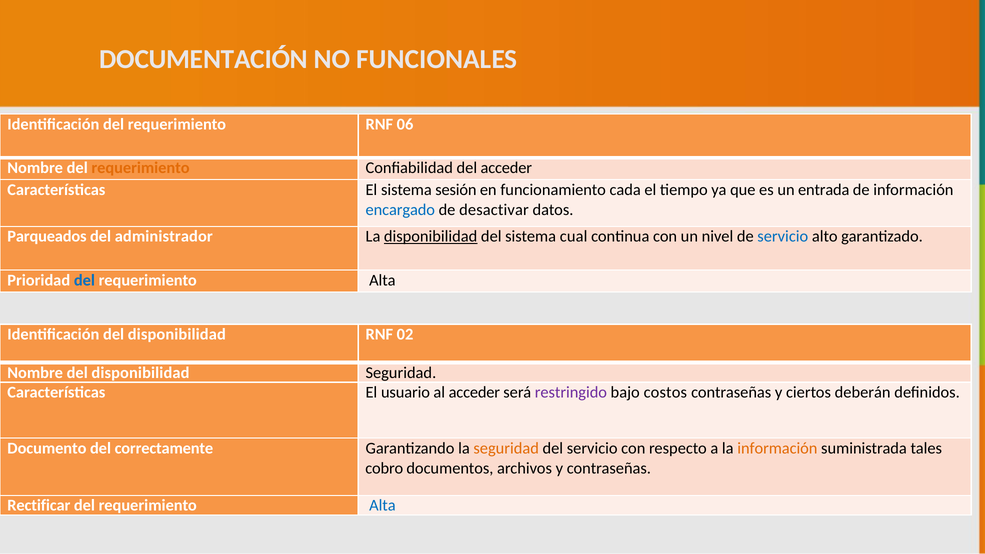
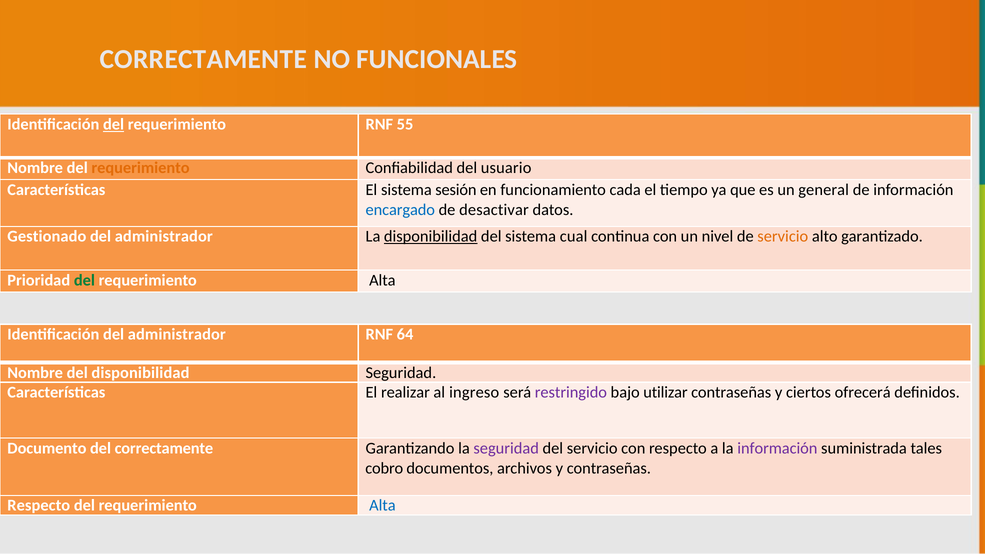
DOCUMENTACIÓN: DOCUMENTACIÓN -> CORRECTAMENTE (203, 59)
del underline: none -> present (114, 124)
06: 06 -> 55 (405, 124)
del acceder: acceder -> usuario (506, 168)
entrada: entrada -> general (824, 190)
Parqueados: Parqueados -> Gestionado (47, 237)
servicio colour: blue -> orange (783, 237)
del colour: blue -> green (84, 280)
Identificación del disponibilidad: disponibilidad -> administrador (177, 334)
02: 02 -> 64 (405, 334)
usuario: usuario -> realizar (405, 392)
al acceder: acceder -> ingreso (474, 392)
costos: costos -> utilizar (665, 392)
deberán: deberán -> ofrecerá (863, 392)
seguridad colour: orange -> purple (506, 448)
información colour: orange -> purple (777, 448)
Rectificar: Rectificar -> Respecto (39, 506)
